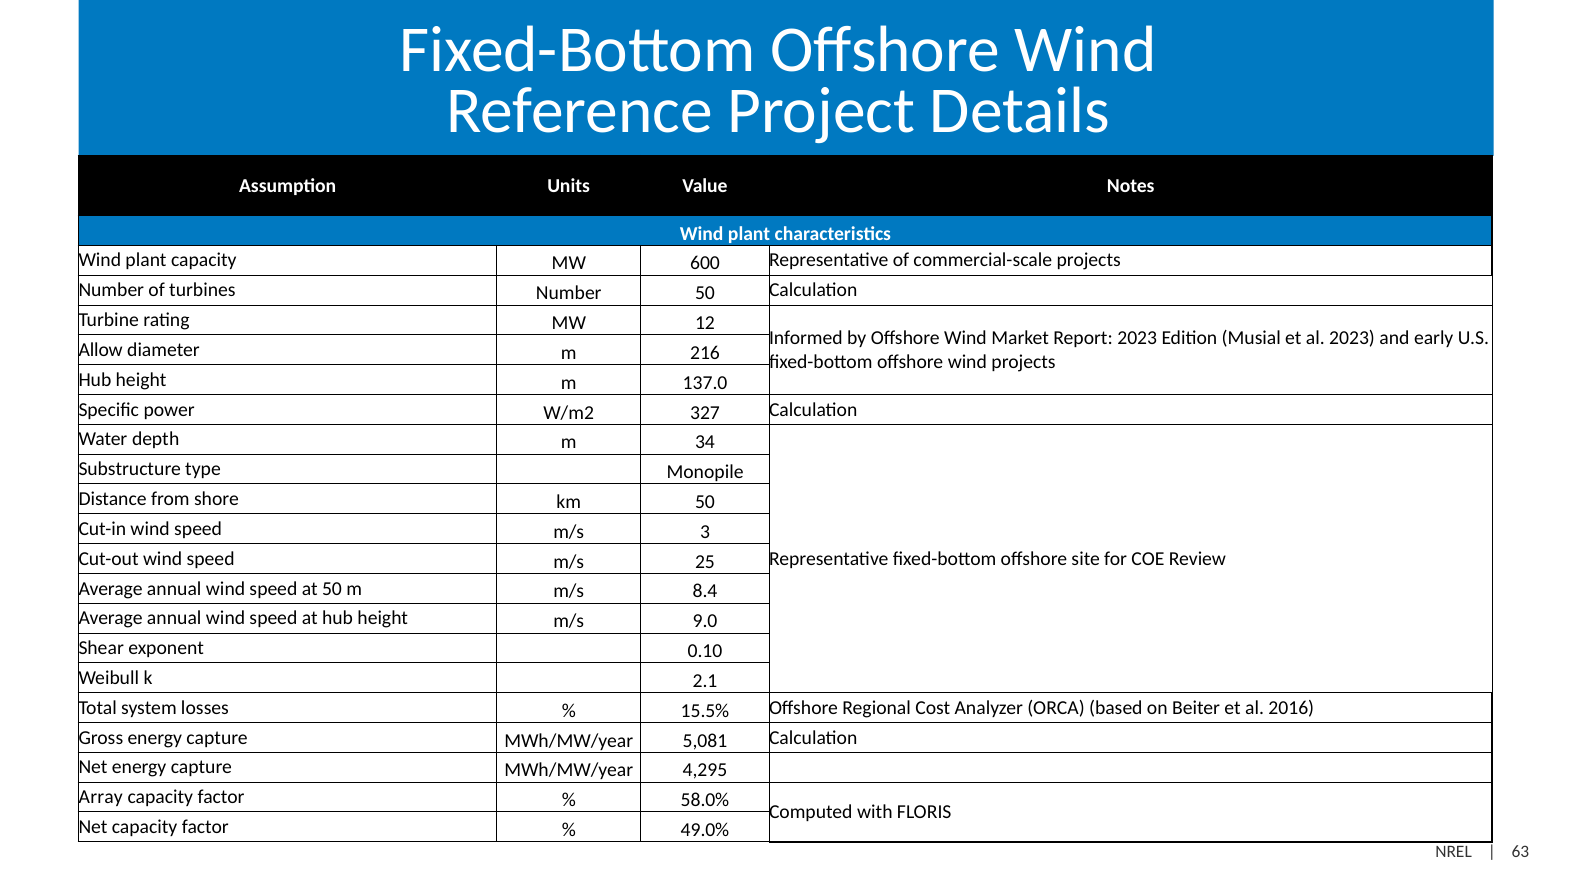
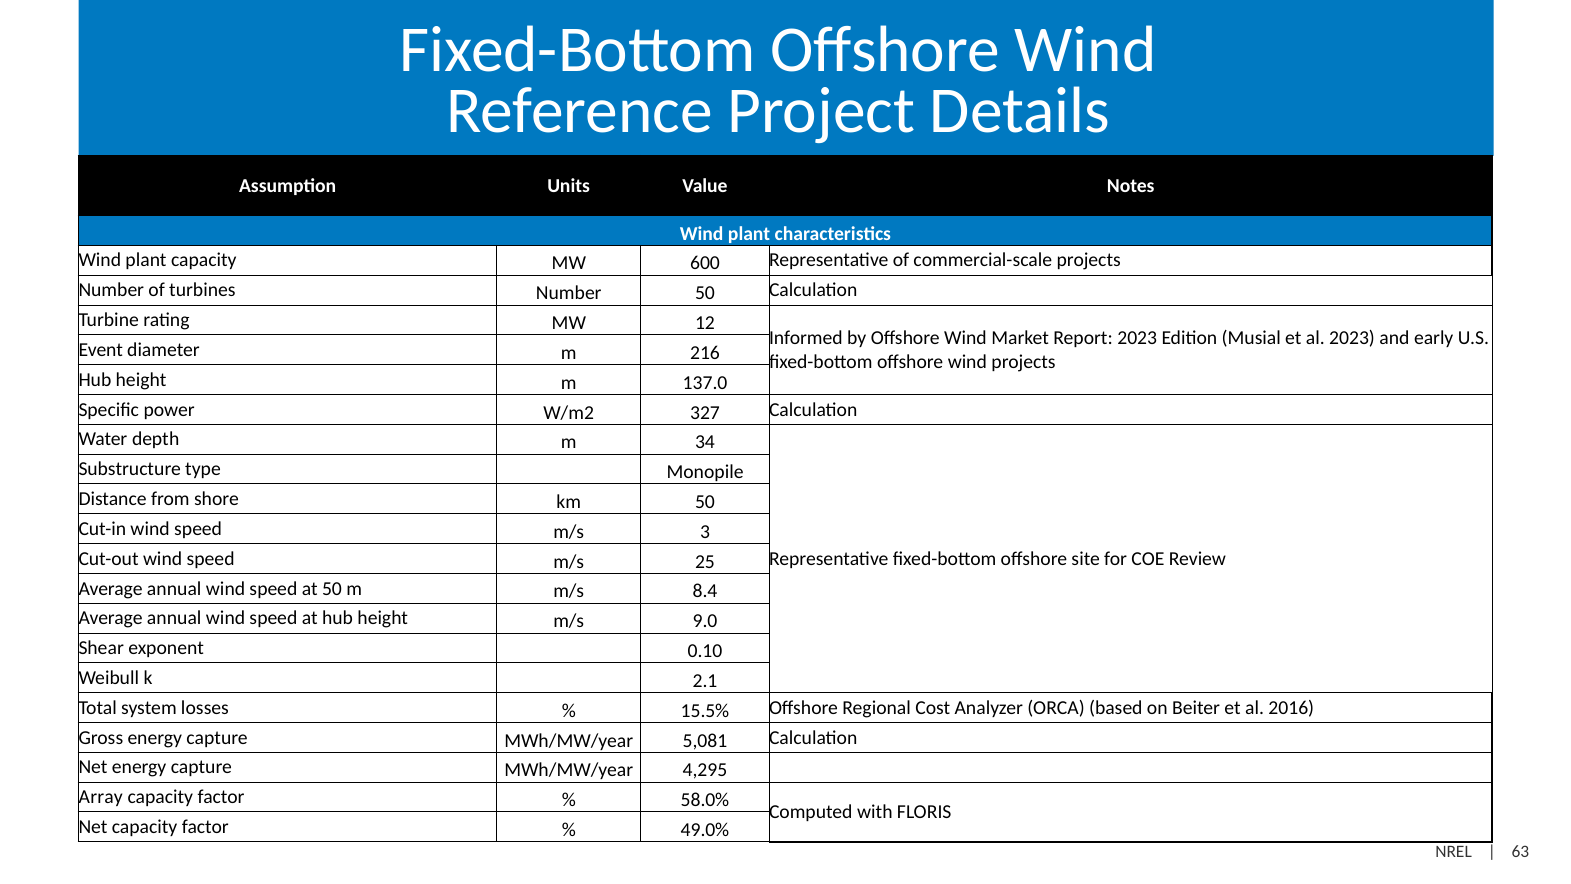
Allow: Allow -> Event (101, 350)
